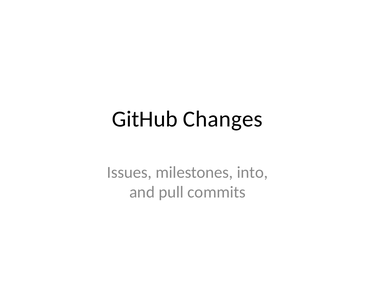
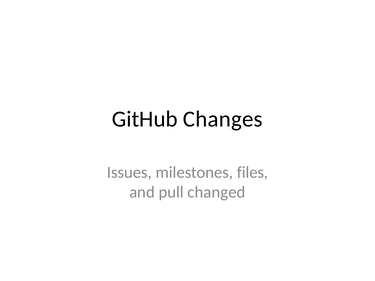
into: into -> files (252, 172)
commits: commits -> changed (216, 192)
